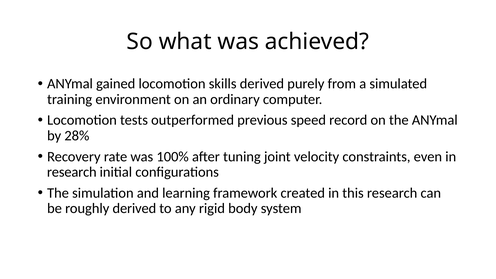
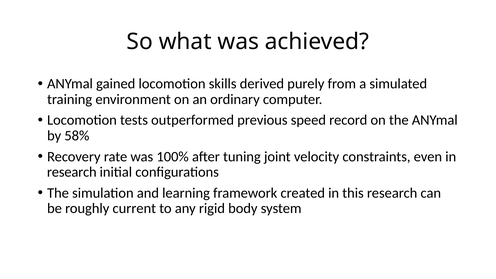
28%: 28% -> 58% (77, 136)
roughly derived: derived -> current (134, 209)
